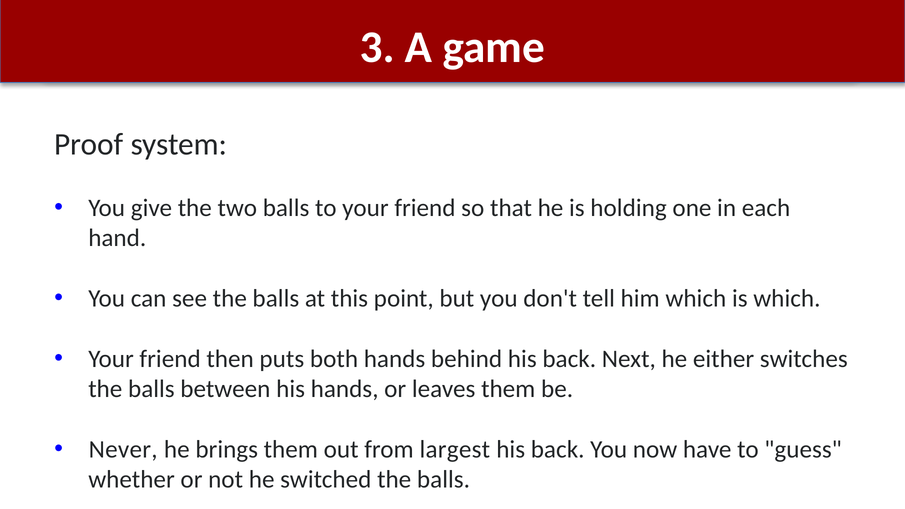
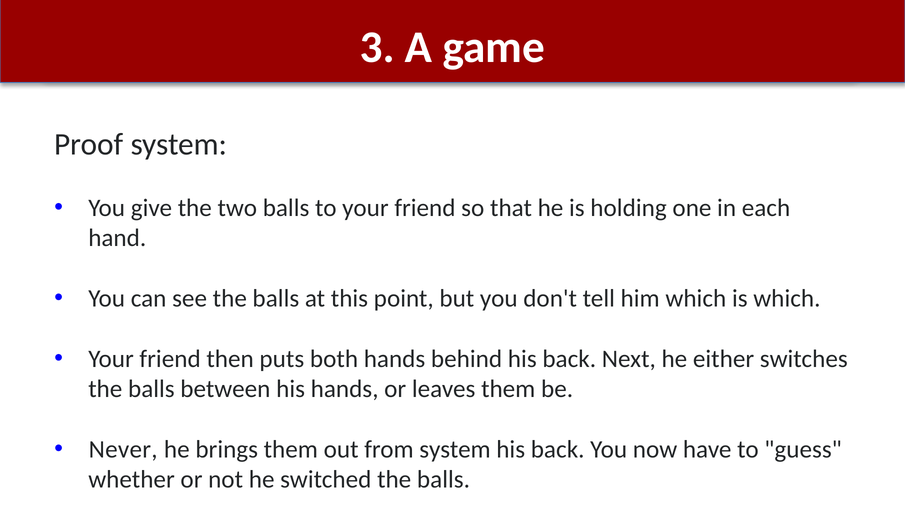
from largest: largest -> system (455, 449)
